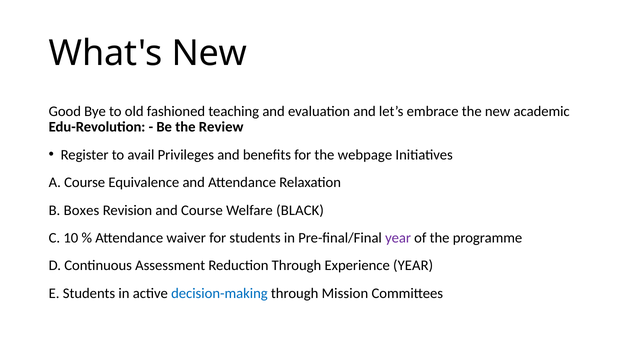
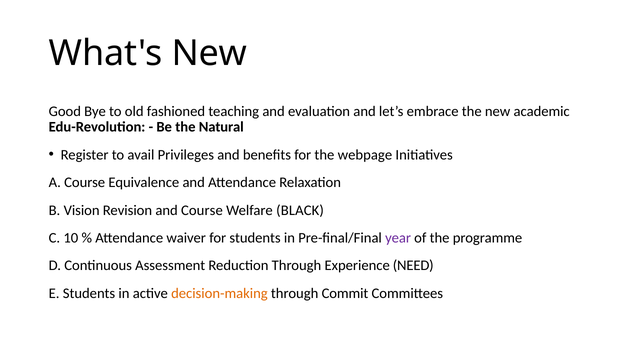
Review: Review -> Natural (221, 127)
Boxes: Boxes -> Vision (82, 210)
Experience YEAR: YEAR -> NEED (413, 266)
decision-making colour: blue -> orange (219, 294)
Mission: Mission -> Commit (345, 294)
